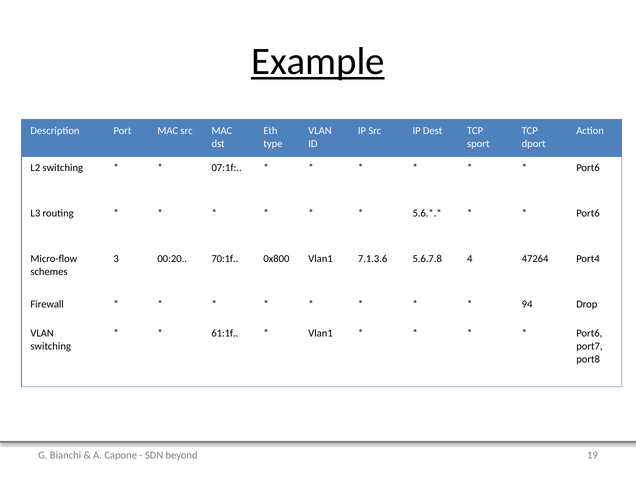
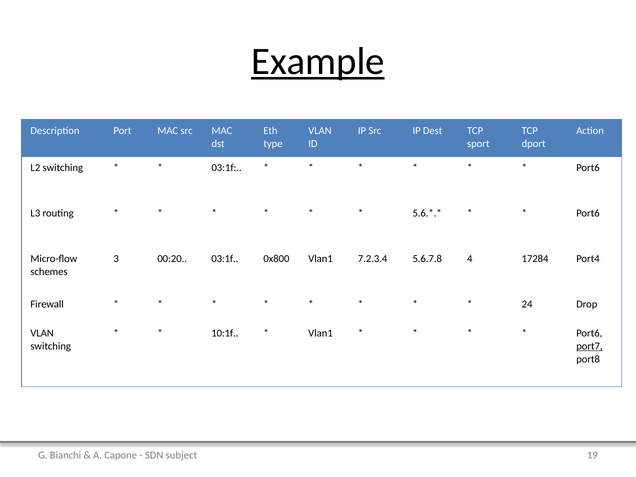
07:1f: 07:1f -> 03:1f (227, 168)
00:20 70:1f: 70:1f -> 03:1f (225, 259)
7.1.3.6: 7.1.3.6 -> 7.2.3.4 (373, 259)
47264: 47264 -> 17284 (535, 259)
94: 94 -> 24 (527, 304)
61:1f: 61:1f -> 10:1f (225, 333)
port7 underline: none -> present (589, 346)
beyond: beyond -> subject (181, 455)
